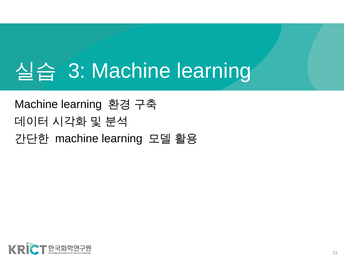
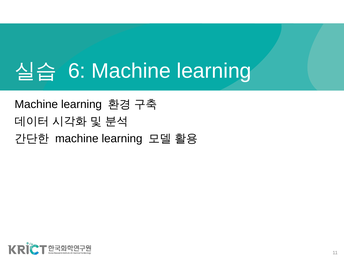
3: 3 -> 6 (77, 71)
